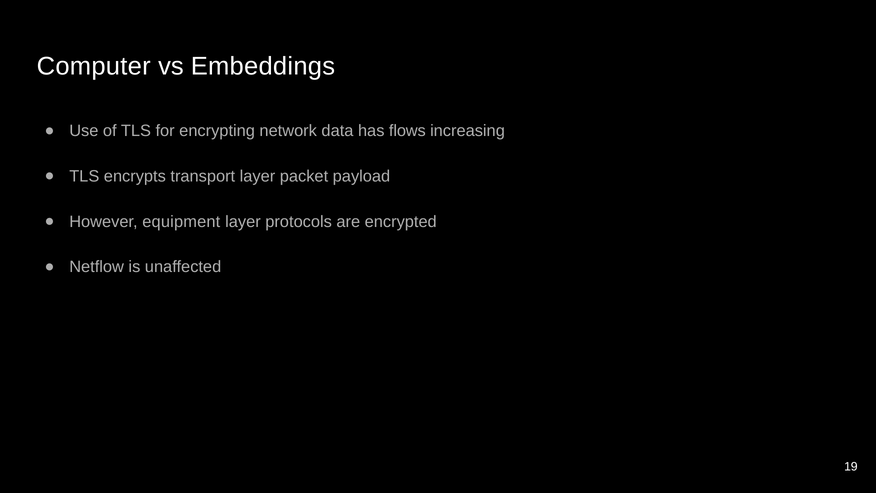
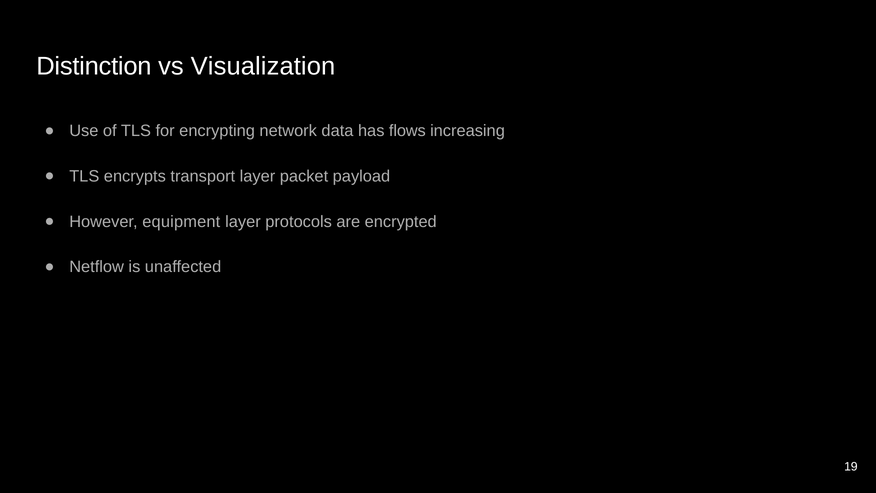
Computer: Computer -> Distinction (94, 66)
Embeddings: Embeddings -> Visualization (263, 66)
